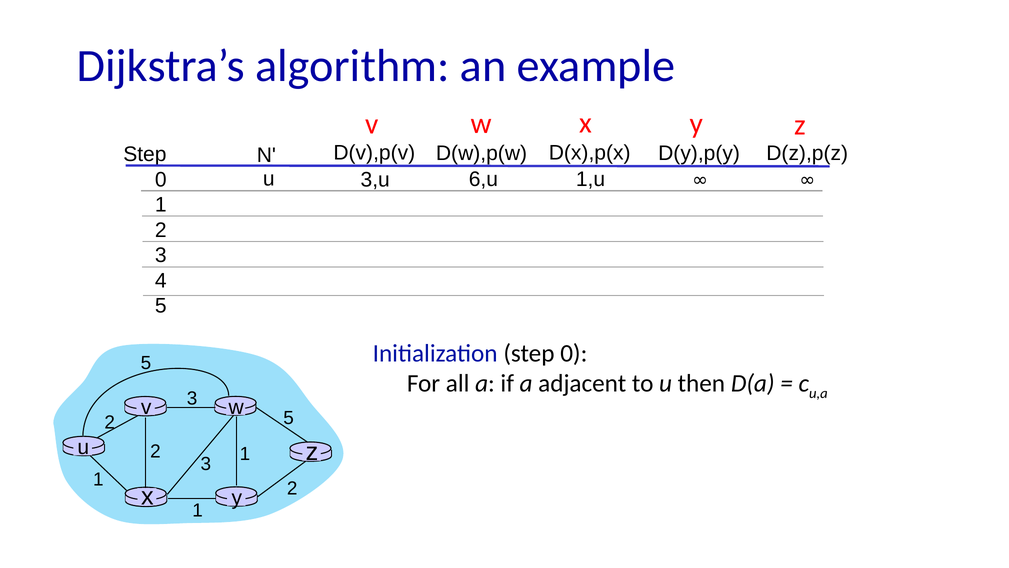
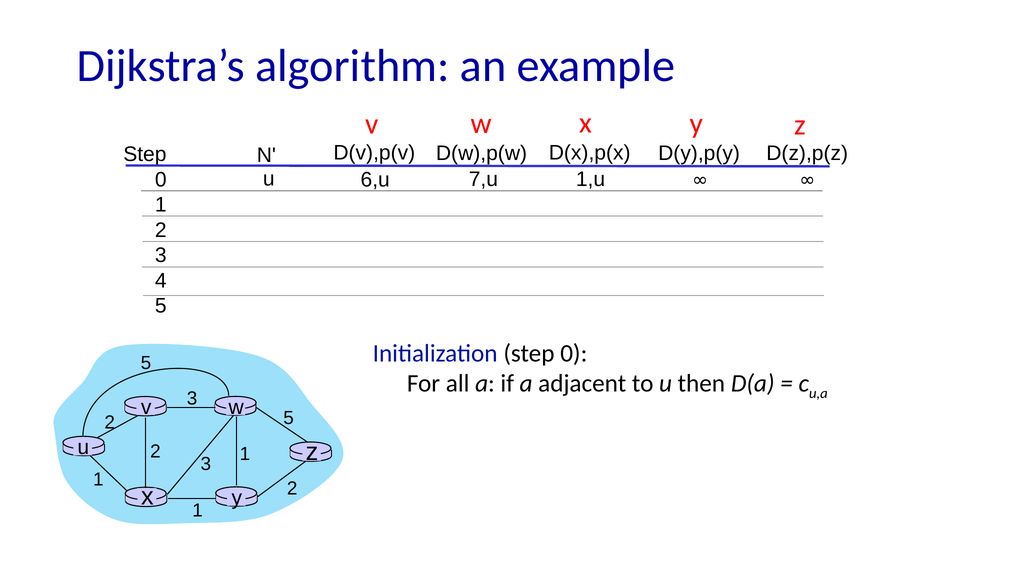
6,u: 6,u -> 7,u (483, 179)
3,u: 3,u -> 6,u (375, 179)
